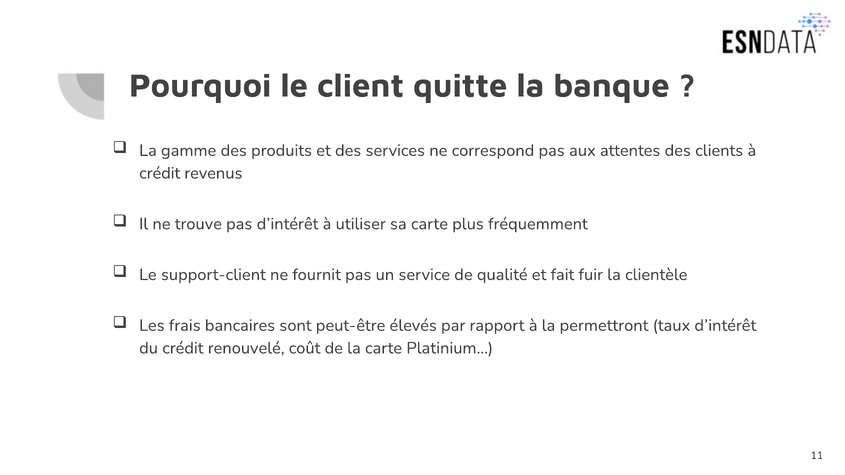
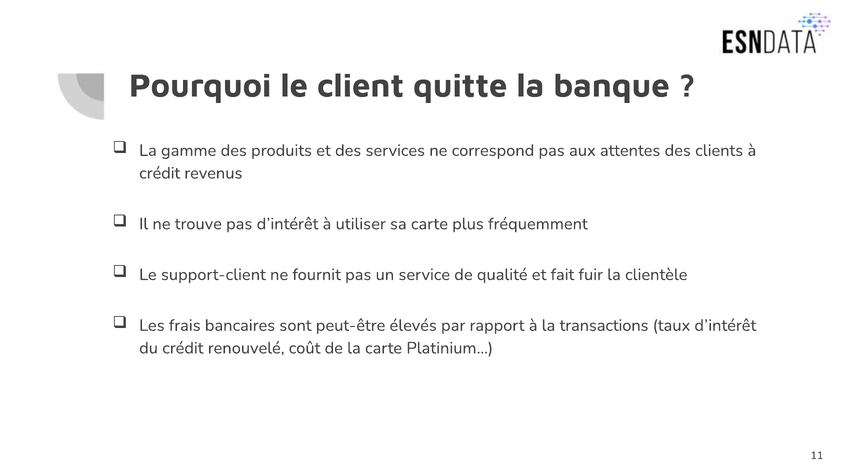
permettront: permettront -> transactions (604, 326)
